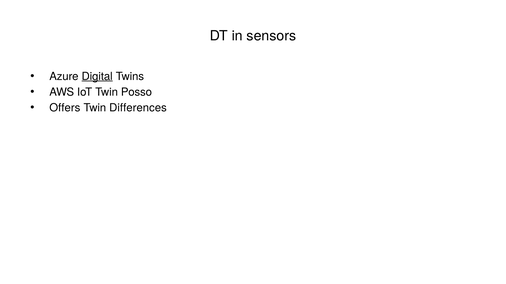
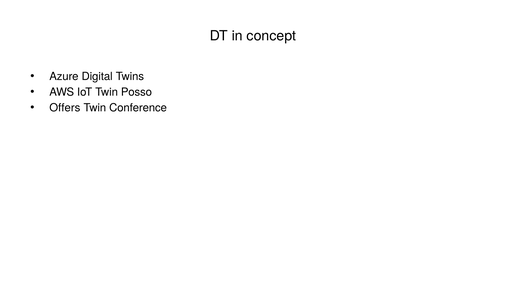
sensors: sensors -> concept (271, 36)
Digital underline: present -> none (97, 76)
Differences: Differences -> Conference (138, 108)
